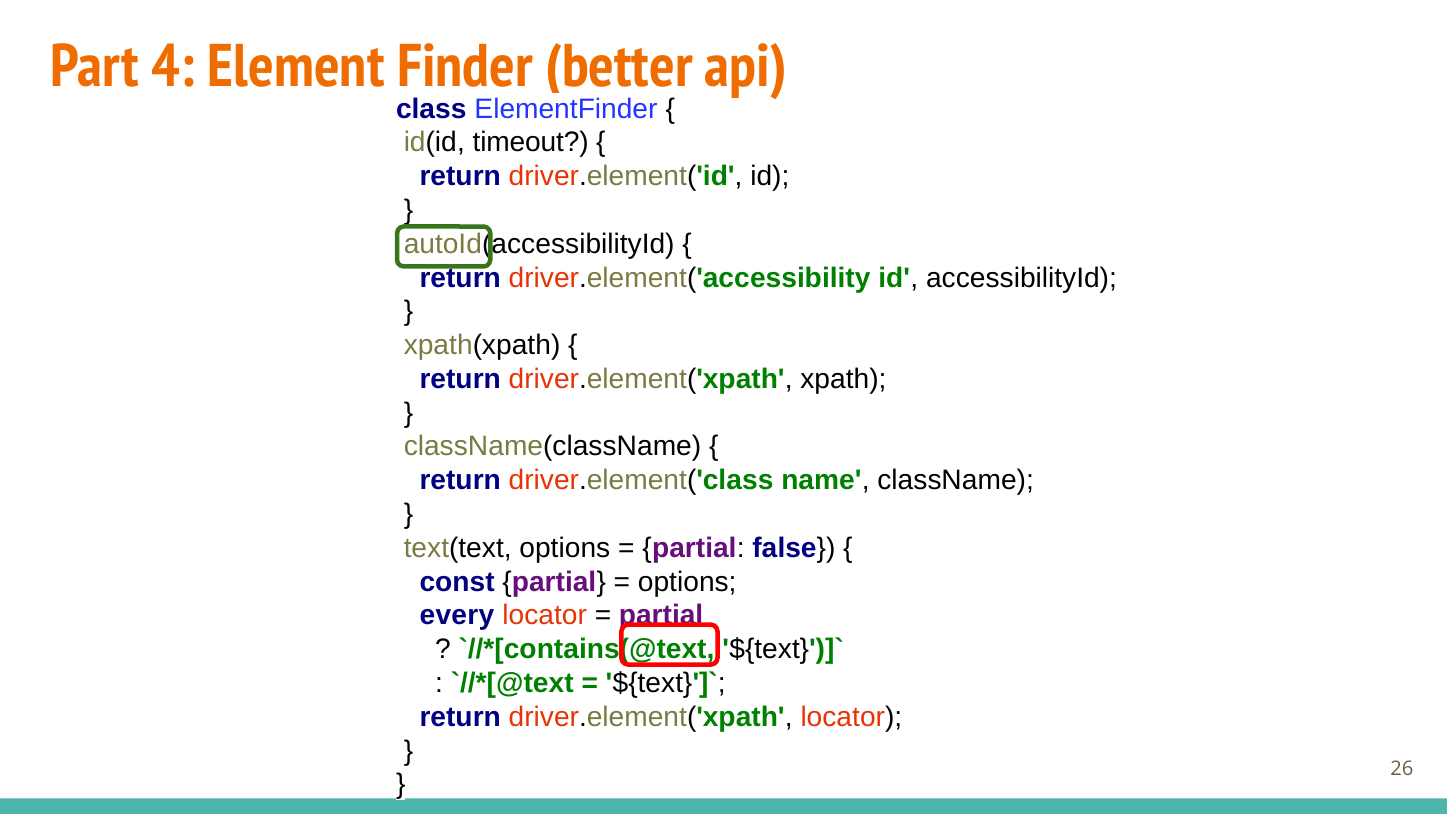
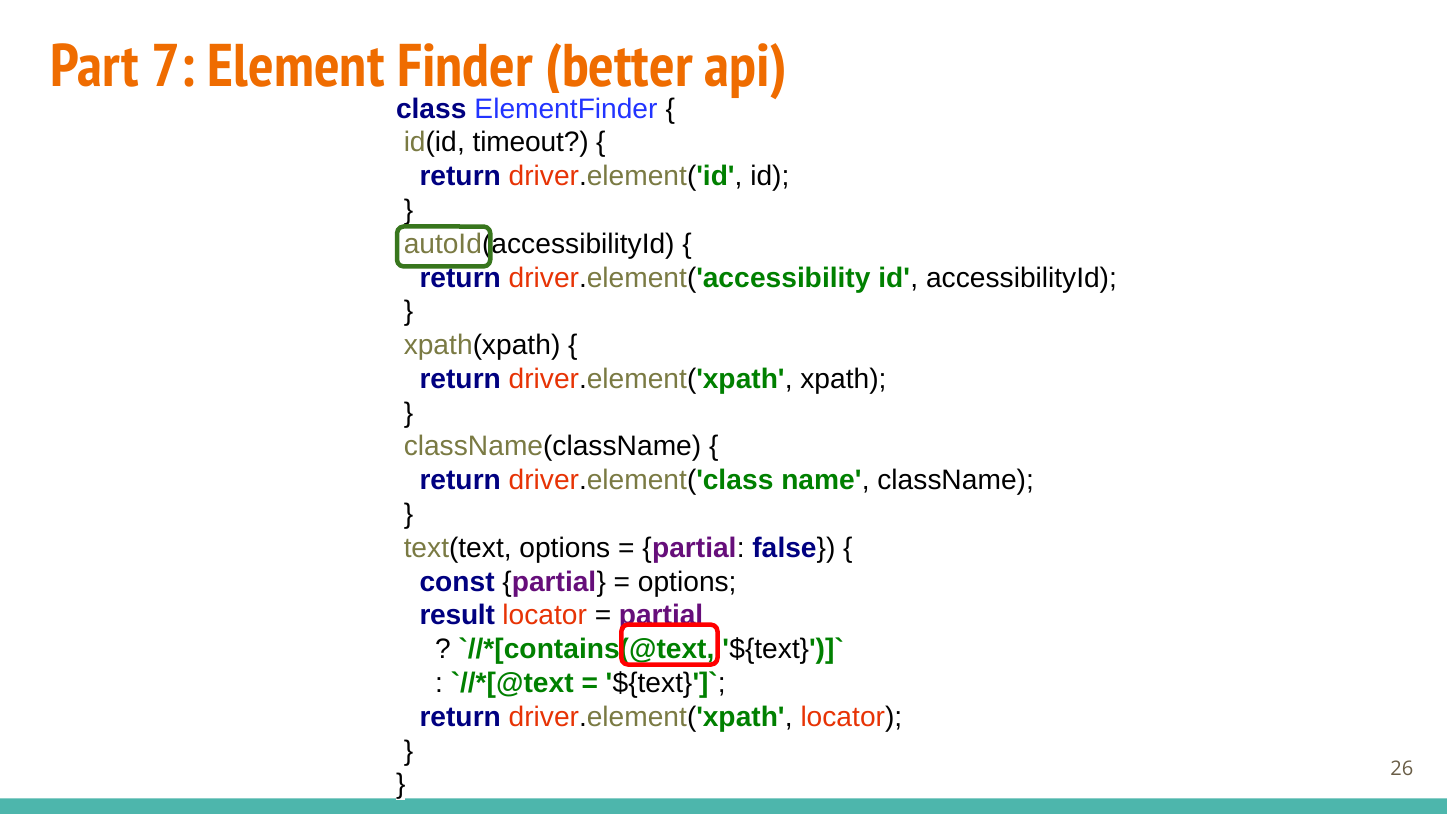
4: 4 -> 7 (174, 67)
every: every -> result (457, 616)
